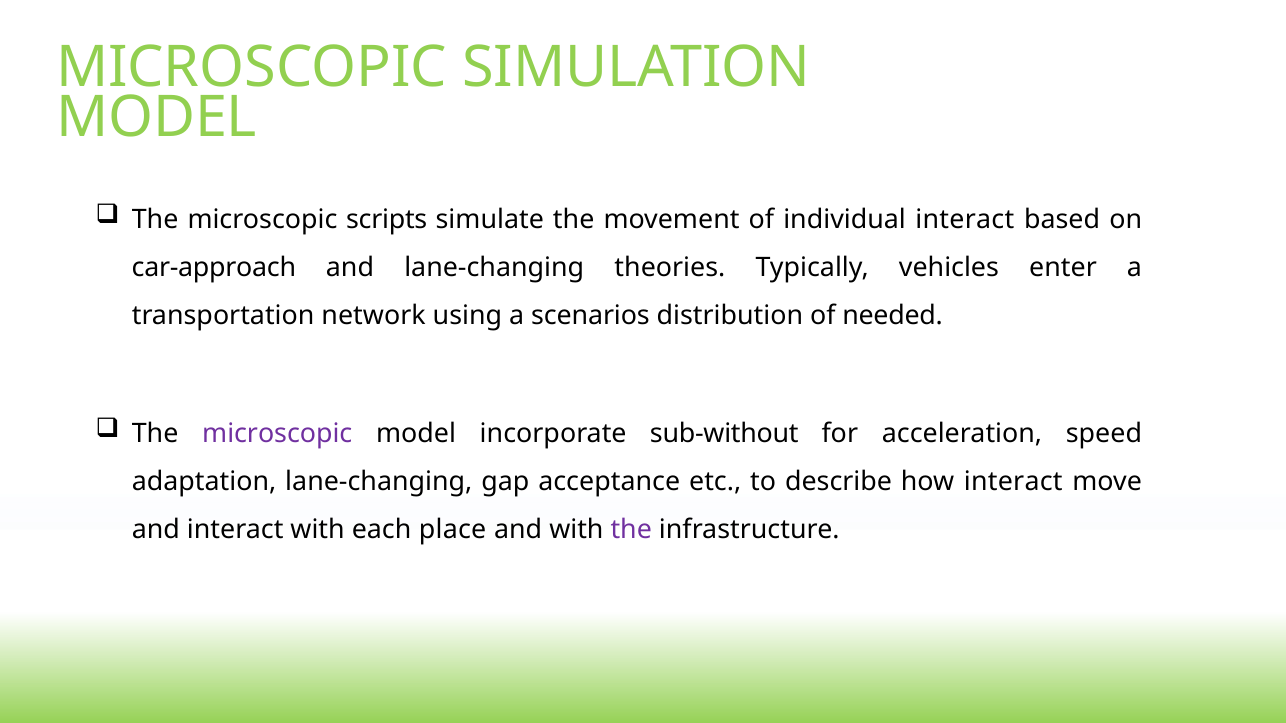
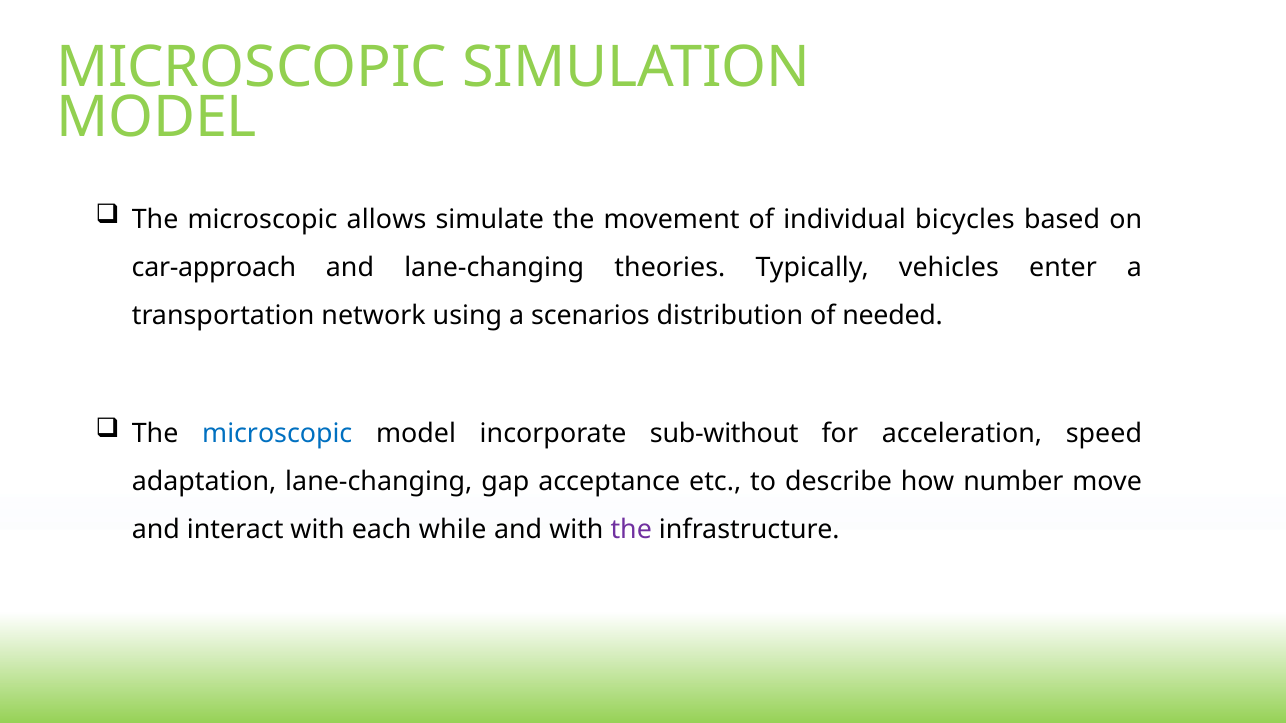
scripts: scripts -> allows (387, 219)
individual interact: interact -> bicycles (965, 219)
microscopic colour: purple -> blue (277, 434)
how interact: interact -> number (1013, 482)
place: place -> while (453, 530)
